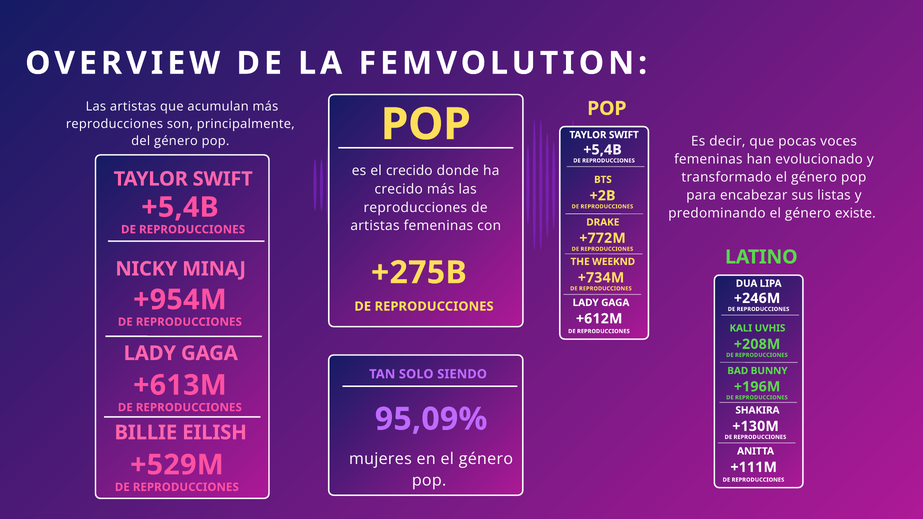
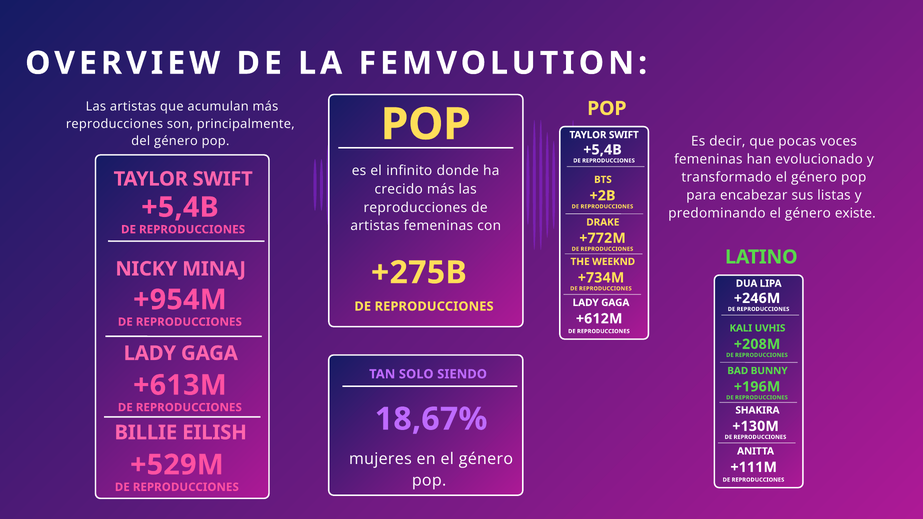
el crecido: crecido -> infinito (409, 171)
95,09%: 95,09% -> 18,67% (431, 419)
